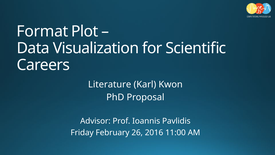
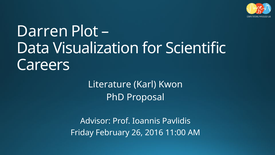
Format: Format -> Darren (42, 31)
